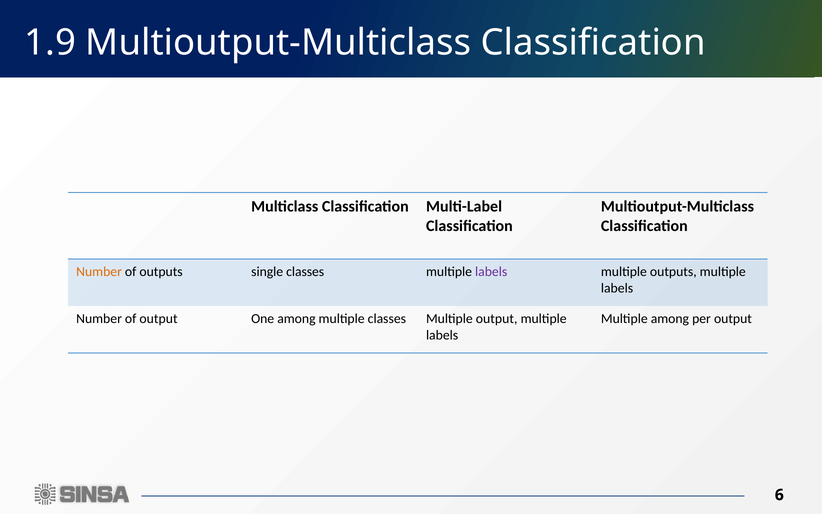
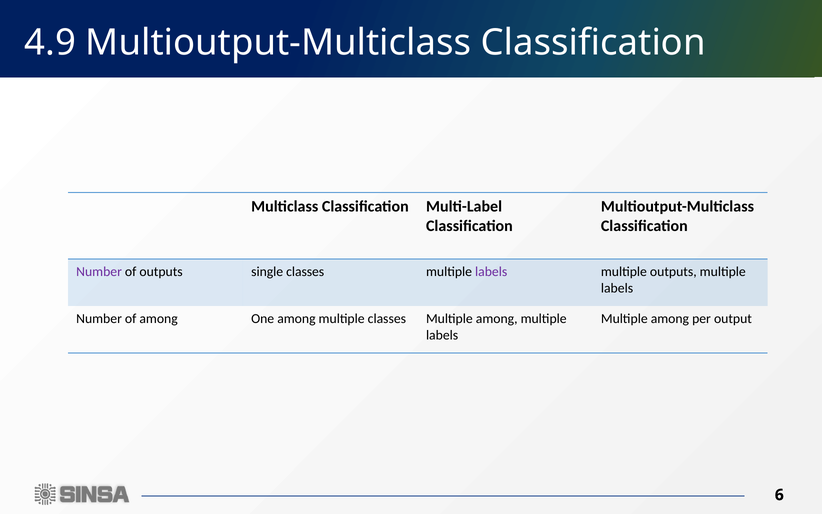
1.9: 1.9 -> 4.9 (50, 43)
Number colour: orange -> purple (99, 271)
of output: output -> among (159, 318)
classes Multiple output: output -> among (497, 318)
